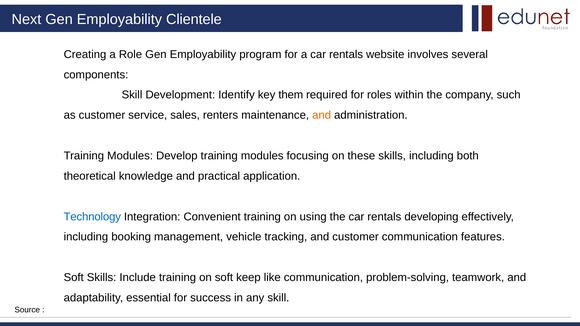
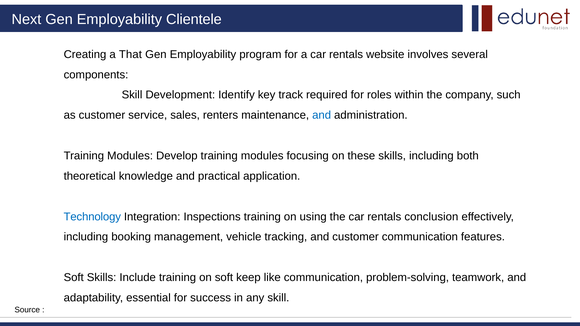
Role: Role -> That (130, 54)
them: them -> track (291, 95)
and colour: orange -> blue (322, 115)
Convenient: Convenient -> Inspections (212, 217)
developing: developing -> conclusion (431, 217)
